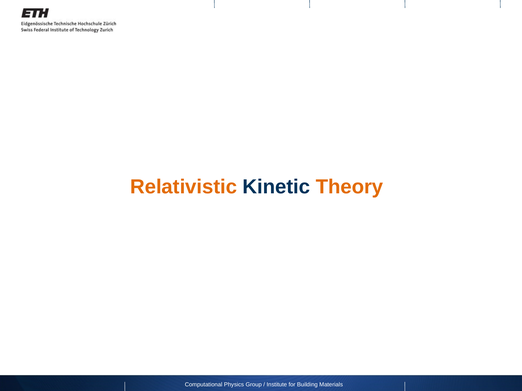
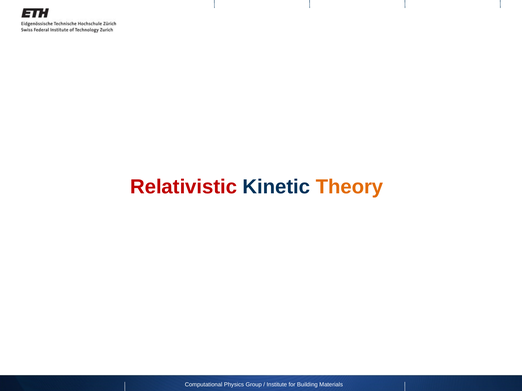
Relativistic colour: orange -> red (184, 187)
